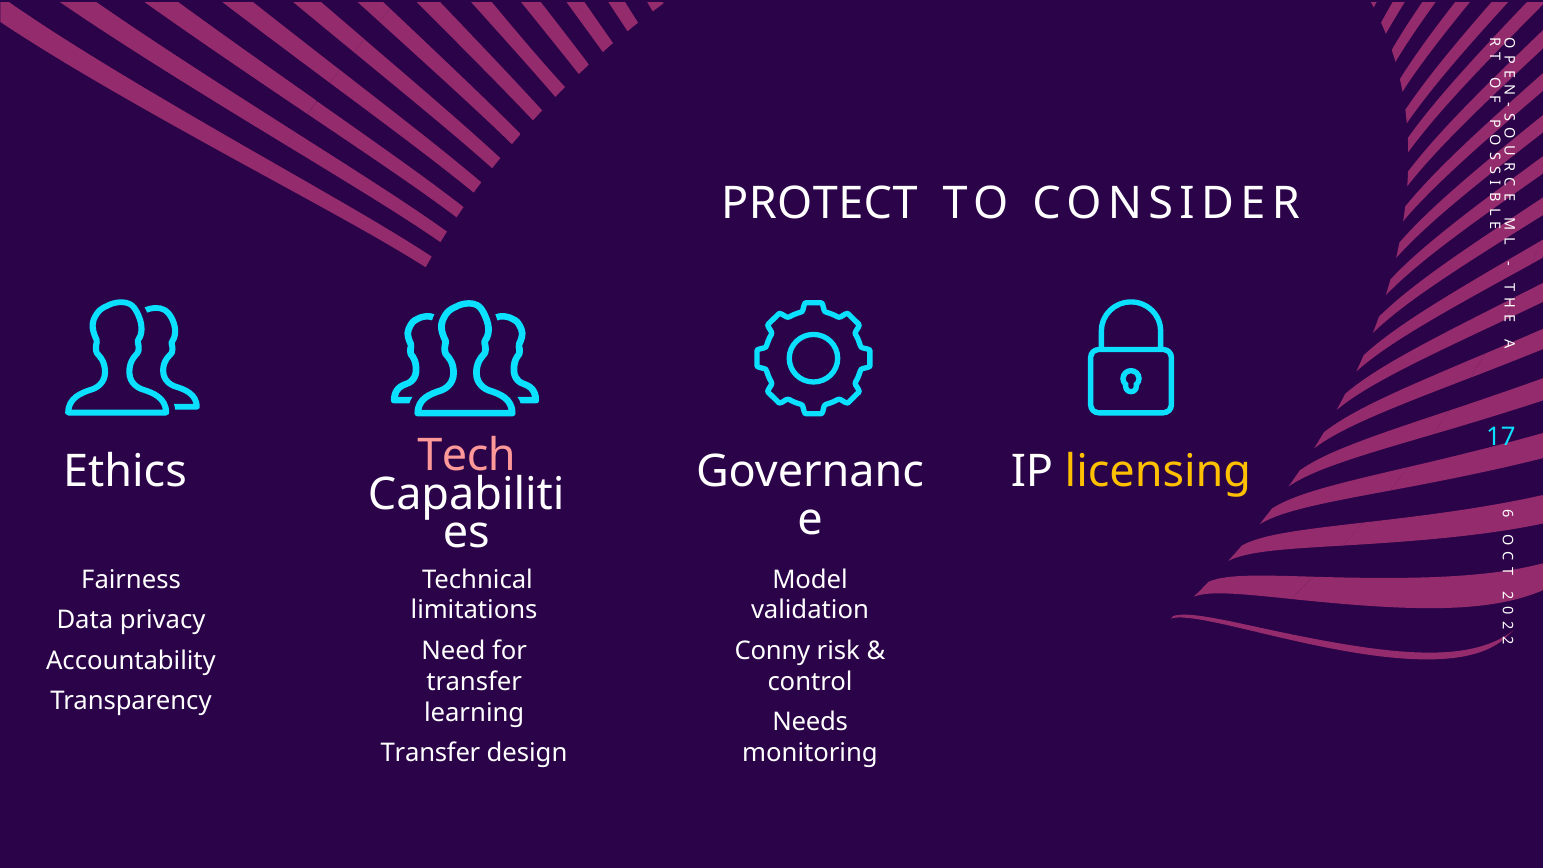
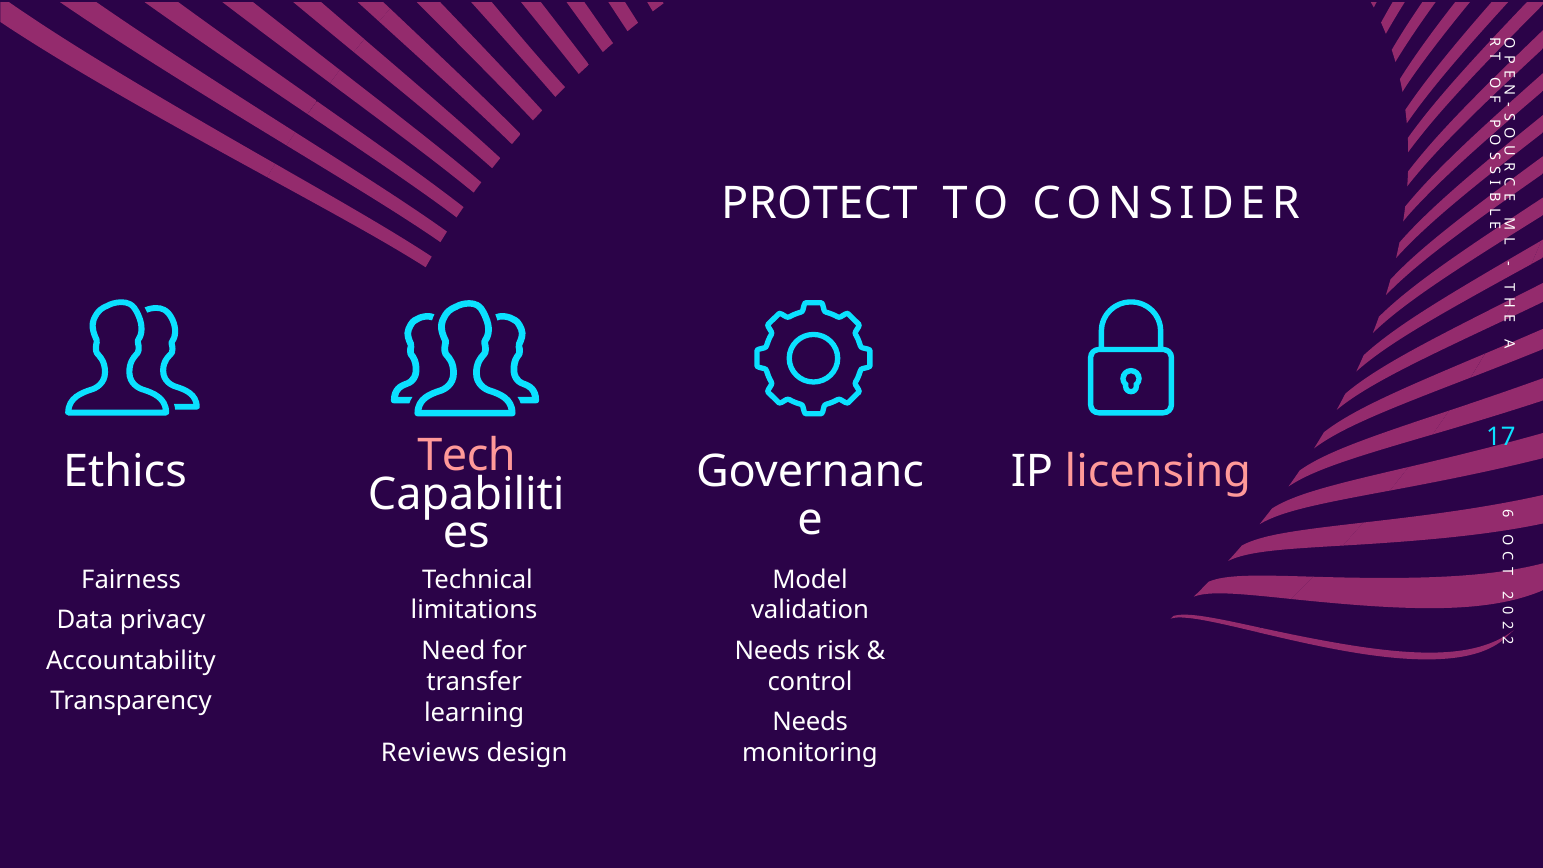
licensing colour: yellow -> pink (1158, 471)
Conny: Conny -> Needs (772, 651)
Transfer: Transfer -> Reviews (430, 753)
